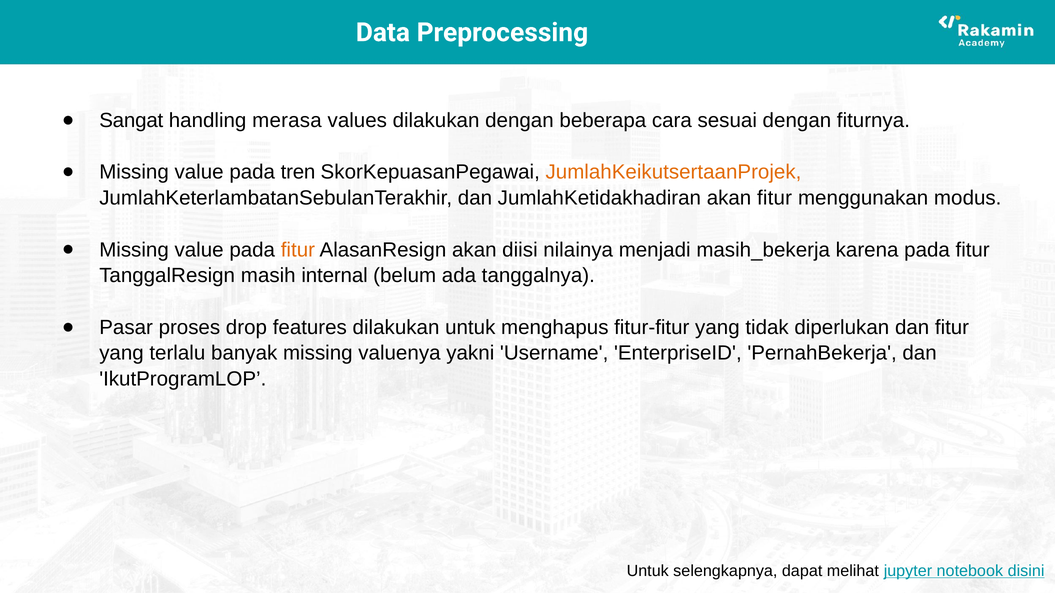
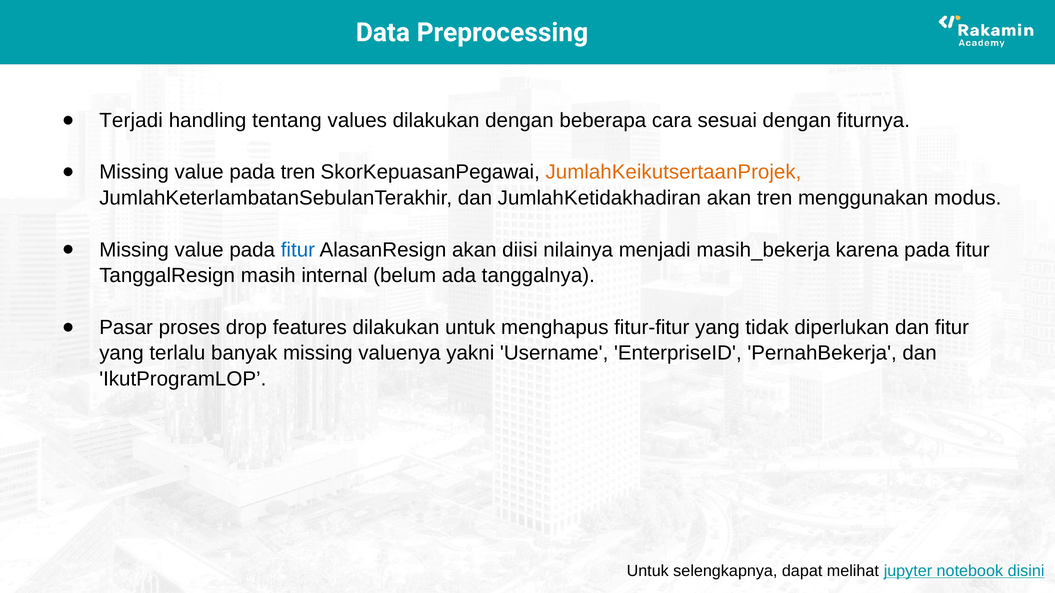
Sangat: Sangat -> Terjadi (131, 121)
merasa: merasa -> tentang (287, 121)
akan fitur: fitur -> tren (775, 198)
fitur colour: orange -> blue (298, 250)
